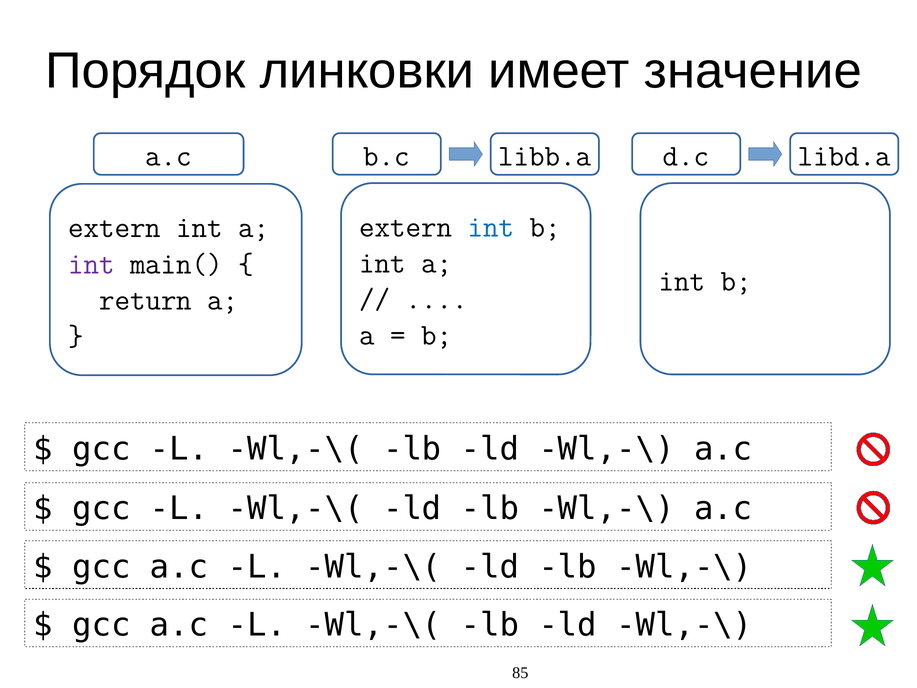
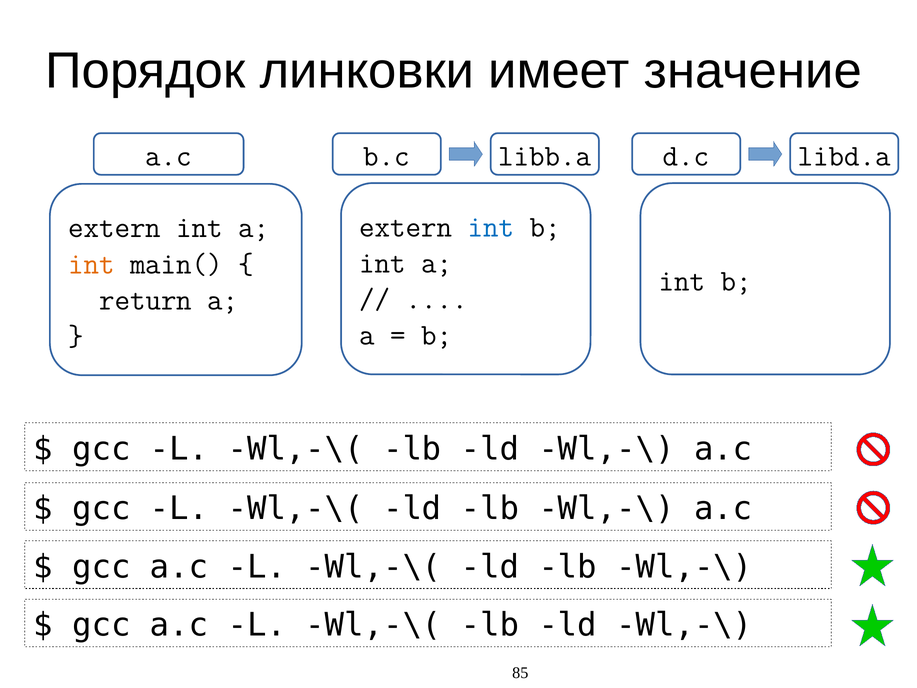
int colour: purple -> orange (91, 263)
